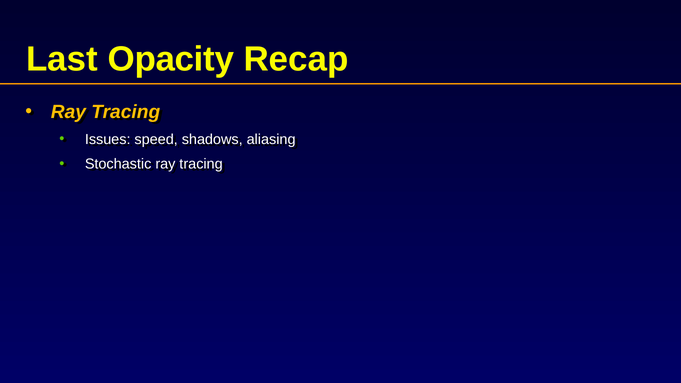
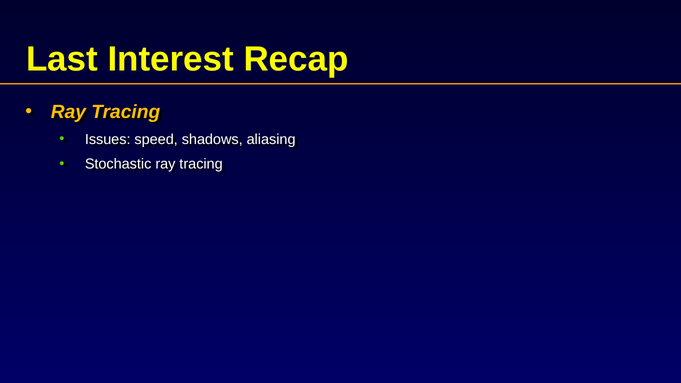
Opacity: Opacity -> Interest (171, 59)
